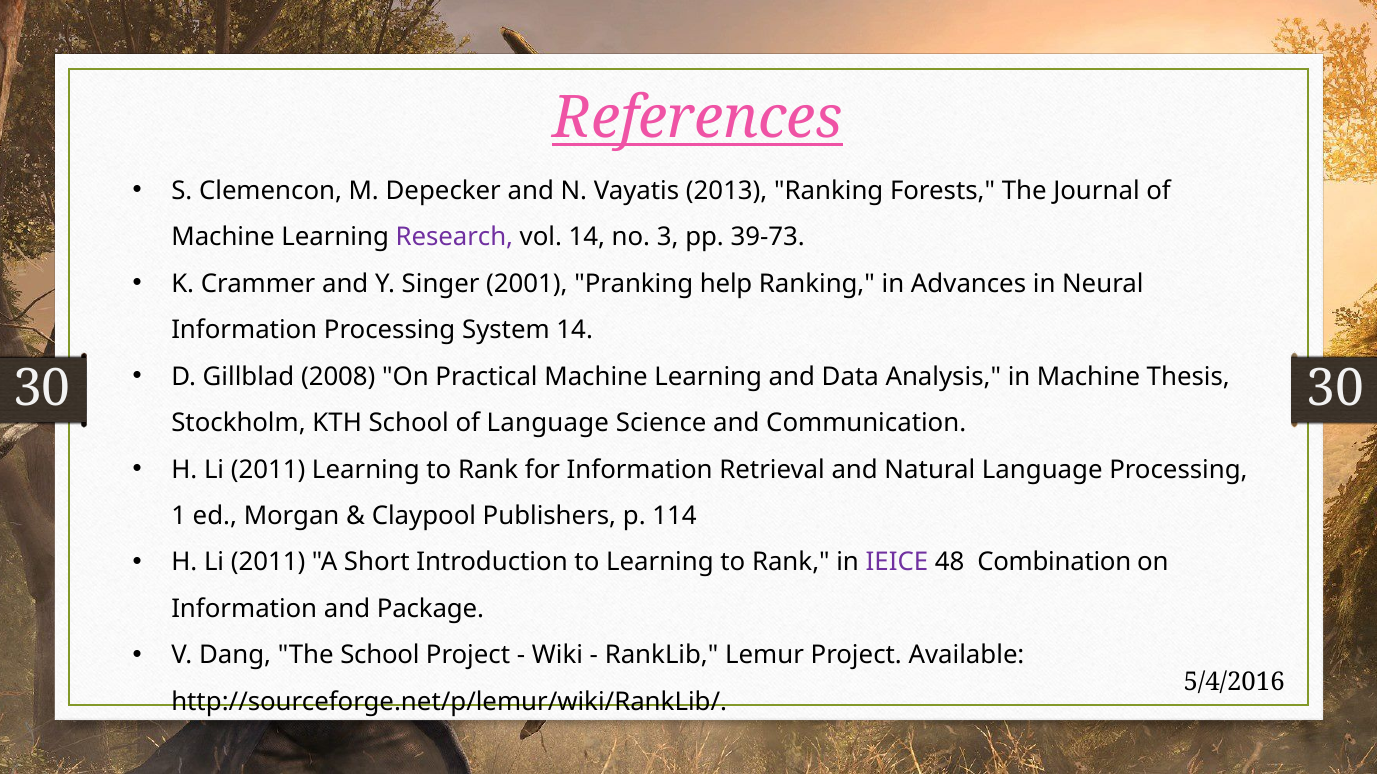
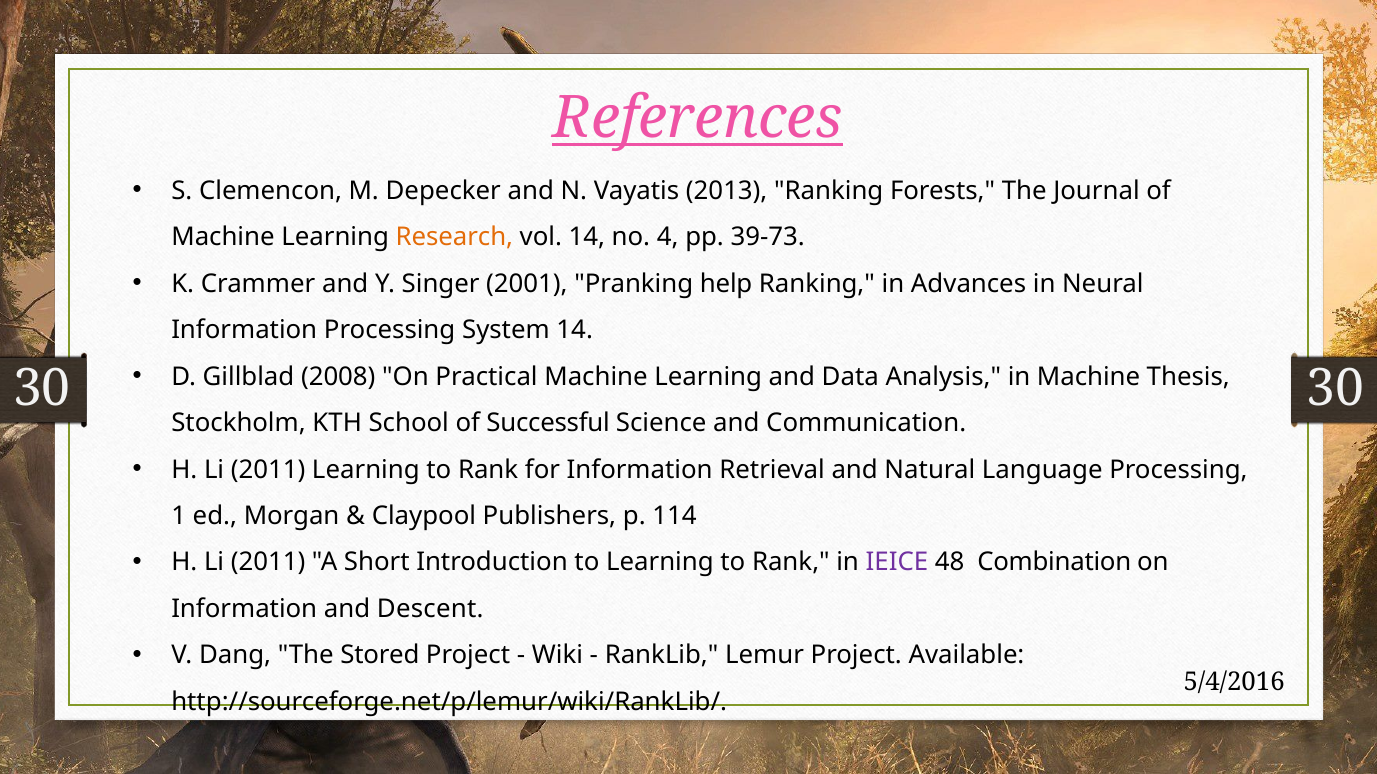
Research colour: purple -> orange (454, 237)
3: 3 -> 4 (668, 237)
of Language: Language -> Successful (548, 423)
Package: Package -> Descent (430, 609)
The School: School -> Stored (380, 656)
